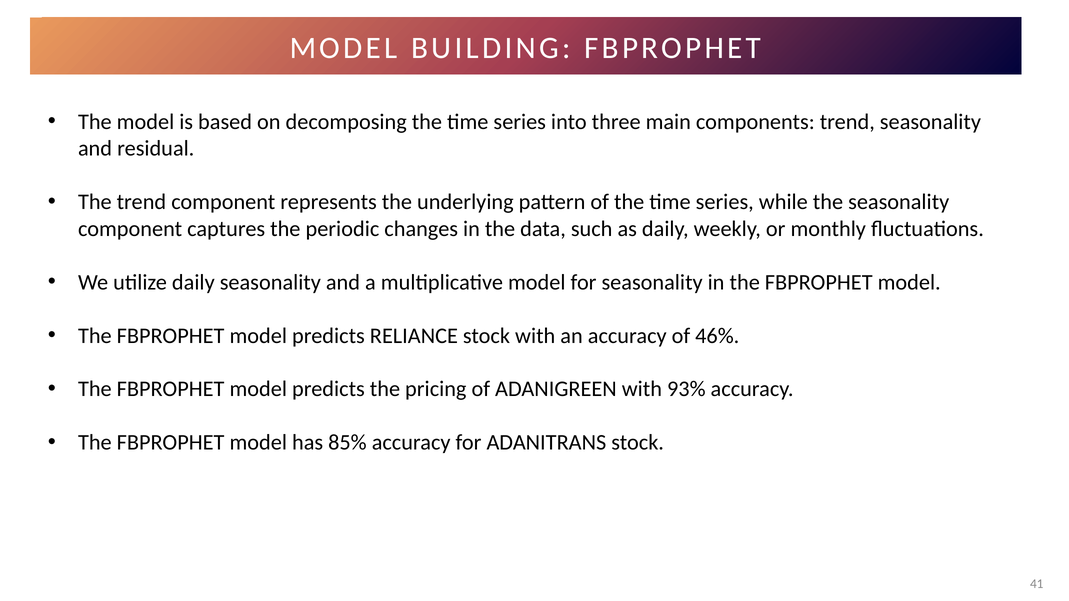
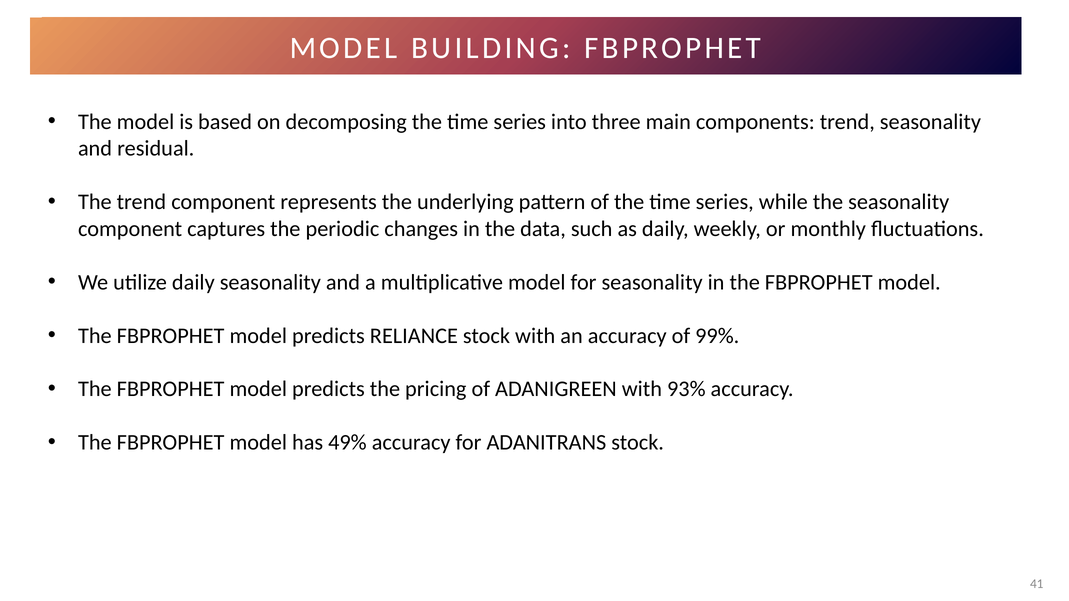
46%: 46% -> 99% (717, 336)
85%: 85% -> 49% (347, 443)
